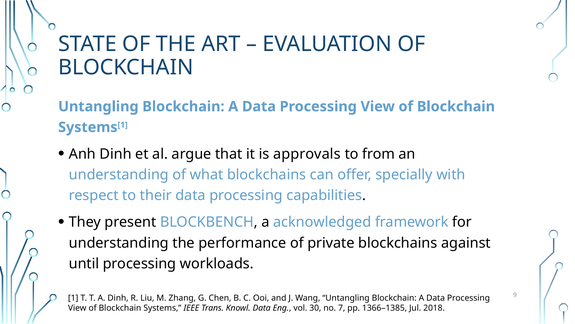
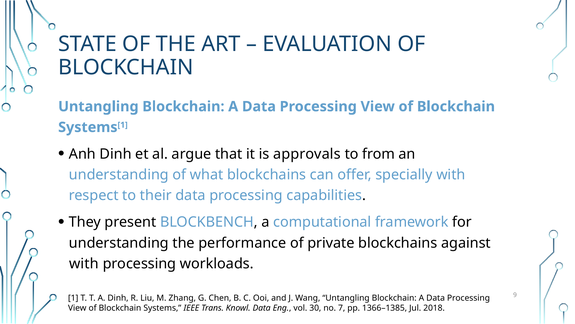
acknowledged: acknowledged -> computational (322, 222)
until: until -> with (84, 263)
